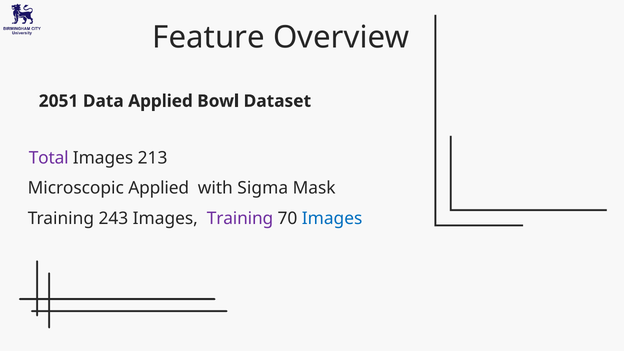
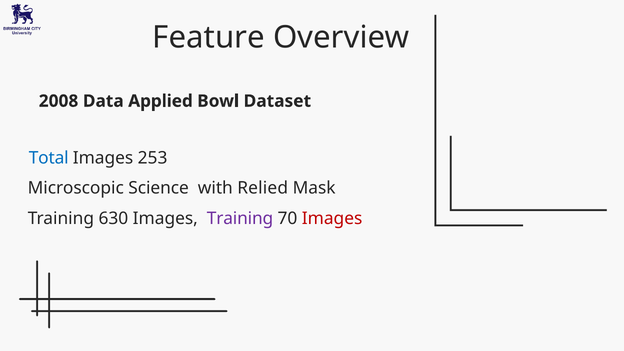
2051: 2051 -> 2008 (59, 101)
Total colour: purple -> blue (49, 158)
213: 213 -> 253 (153, 158)
Microscopic Applied: Applied -> Science (159, 188)
Sigma: Sigma -> Relied (263, 188)
243: 243 -> 630 (113, 219)
Images colour: blue -> red (332, 219)
